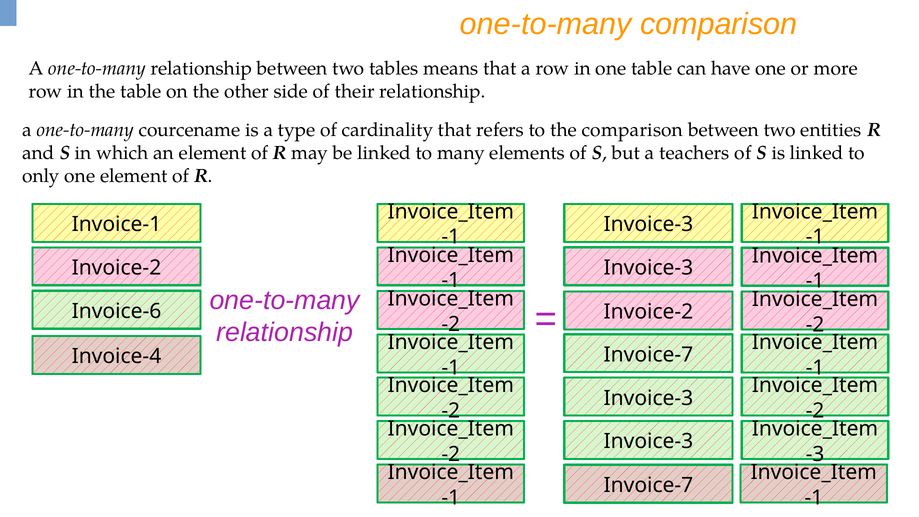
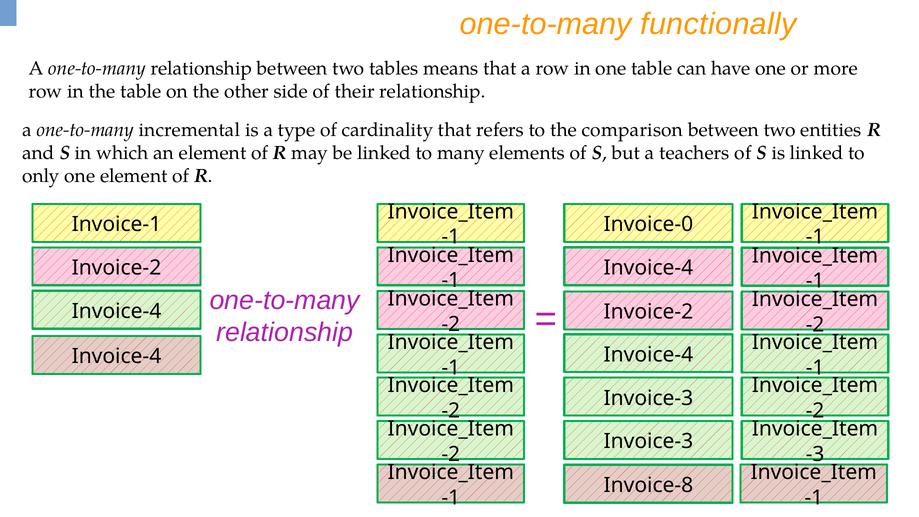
one-to-many comparison: comparison -> functionally (719, 24)
courcename: courcename -> incremental (189, 130)
Invoice-3: Invoice-3 -> Invoice-0 (648, 224)
Invoice-3: Invoice-3 -> Invoice-4 (648, 268)
Invoice-6: Invoice-6 -> Invoice-4 (116, 311)
Invoice-7: Invoice-7 -> Invoice-4 (648, 355)
Invoice-7: Invoice-7 -> Invoice-8 (648, 485)
